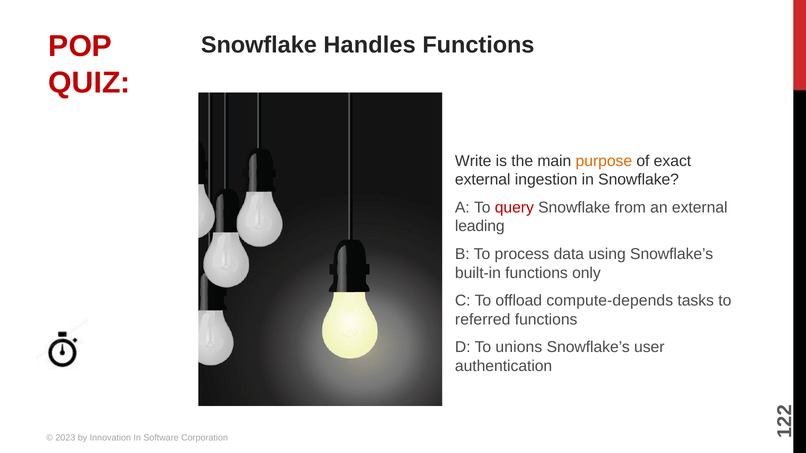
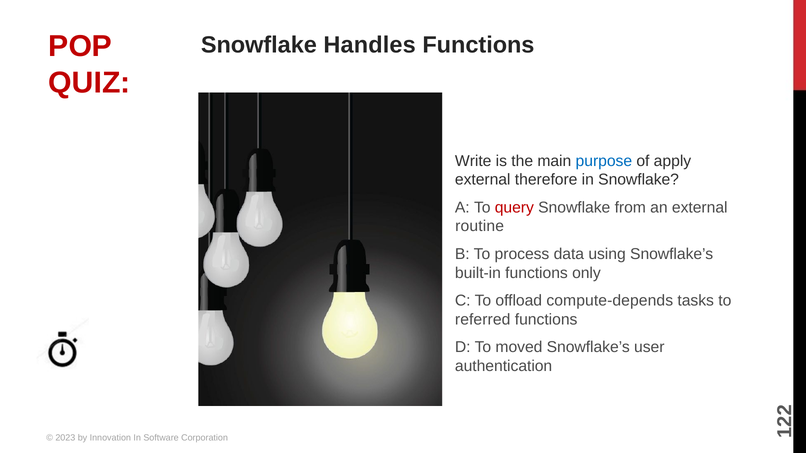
purpose colour: orange -> blue (604, 161)
exact: exact -> apply (672, 161)
ingestion: ingestion -> therefore (546, 180)
leading: leading -> routine (480, 226)
unions: unions -> moved (519, 347)
